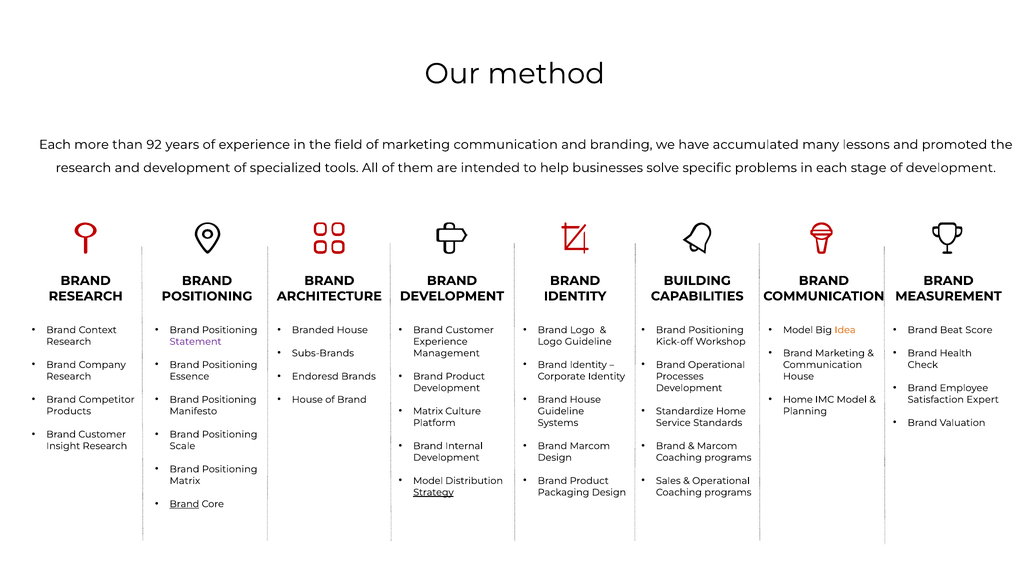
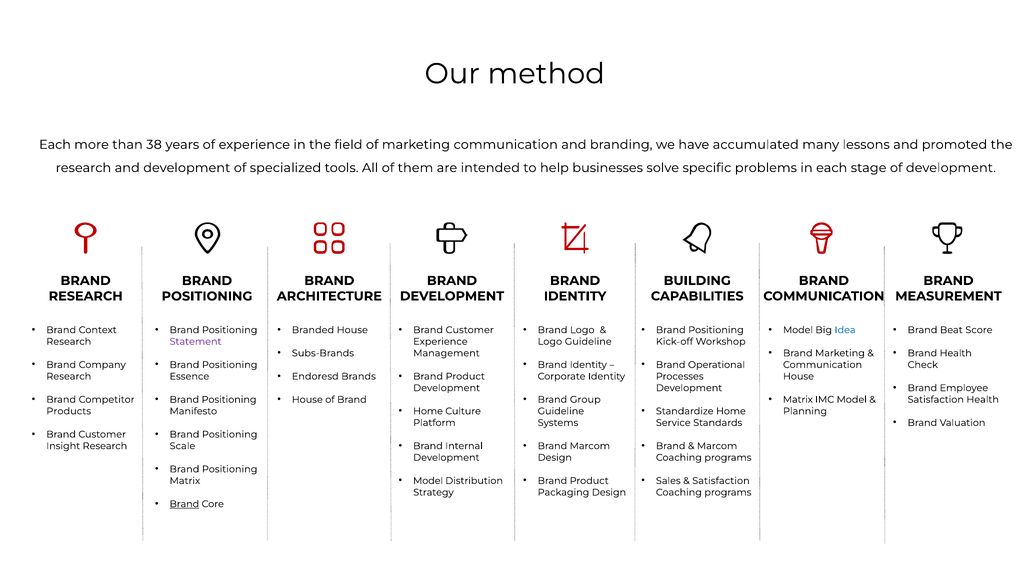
92: 92 -> 38 (154, 144)
Idea colour: orange -> blue (845, 330)
Brand House: House -> Group (585, 399)
Home: Home -> Matrix (798, 399)
Satisfaction Expert: Expert -> Health (983, 399)
Matrix: Matrix -> Home (428, 411)
Operational: Operational -> Satisfaction (721, 480)
Strategy underline: present -> none (433, 492)
